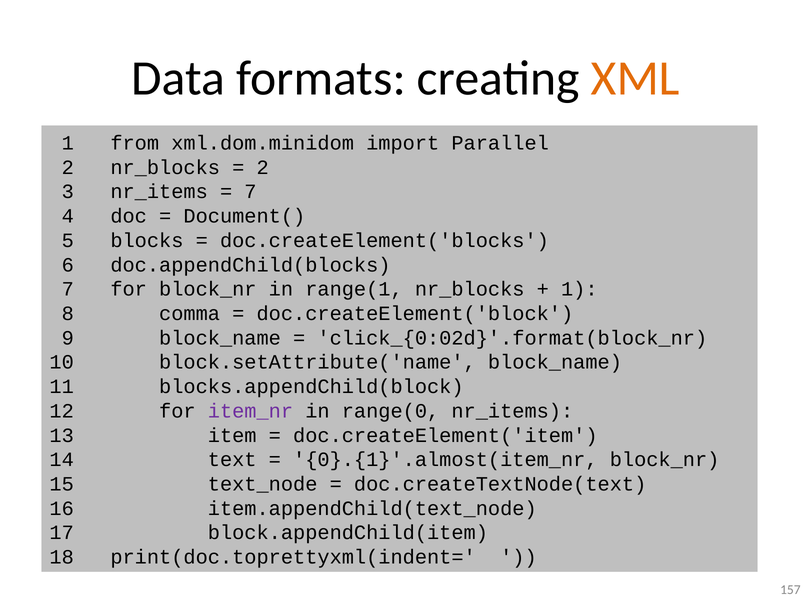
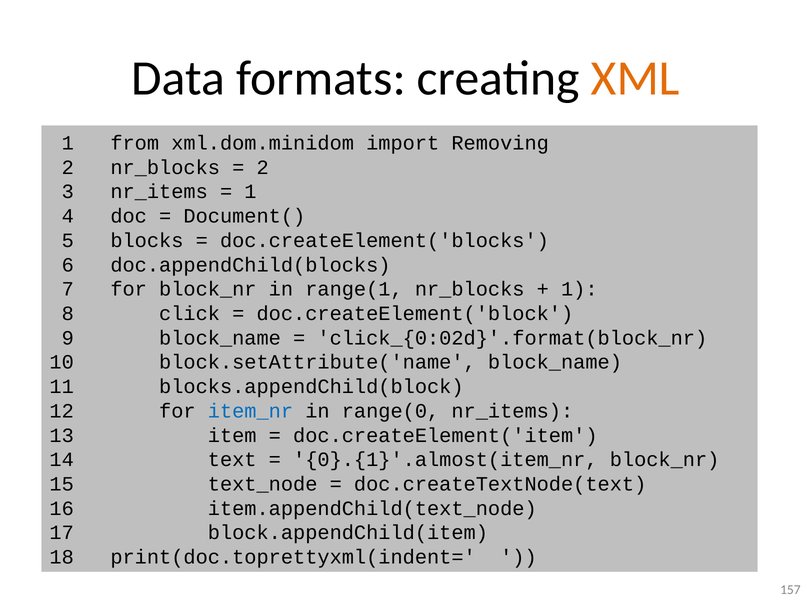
Parallel: Parallel -> Removing (500, 143)
7: 7 -> 1 (250, 192)
comma: comma -> click (190, 314)
item_nr colour: purple -> blue (250, 411)
